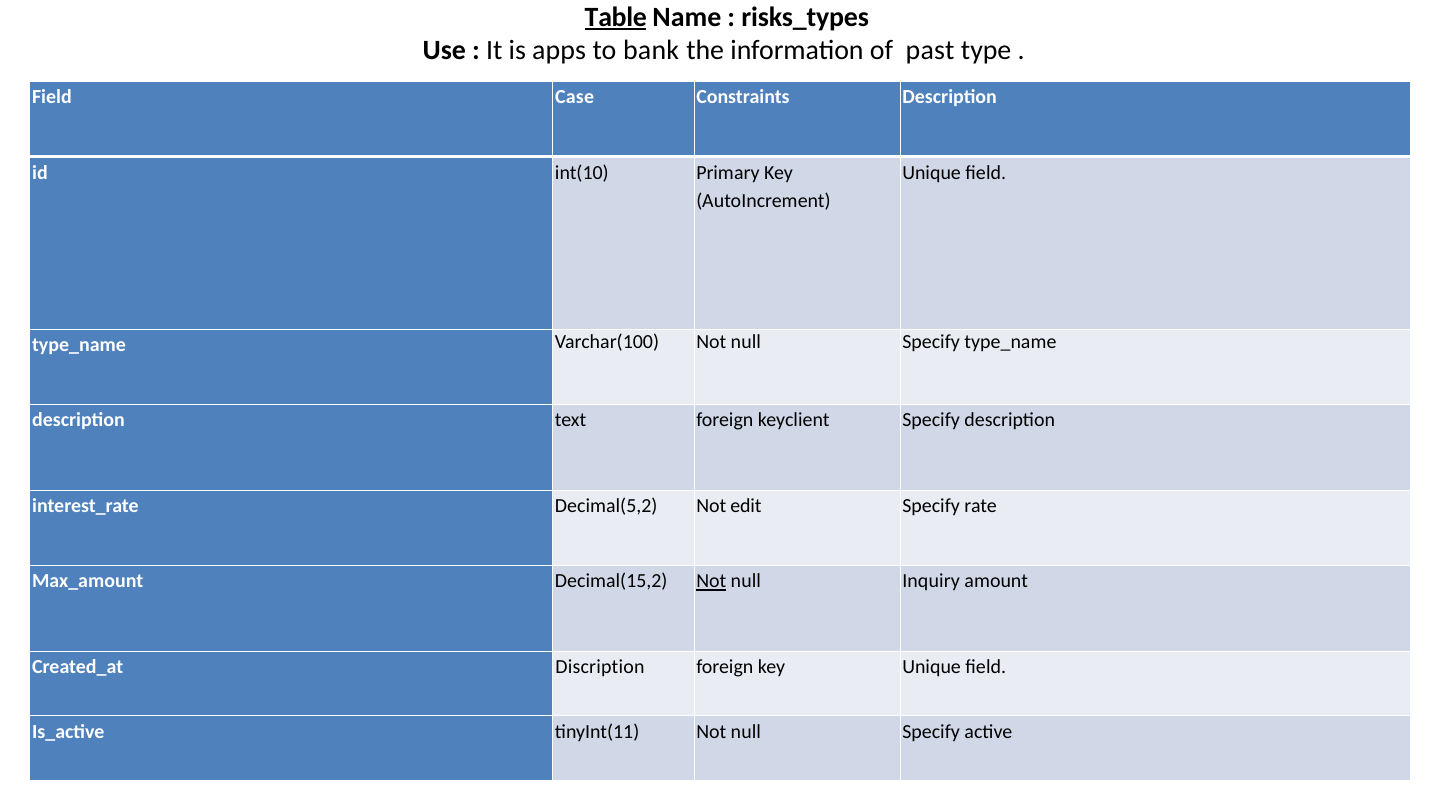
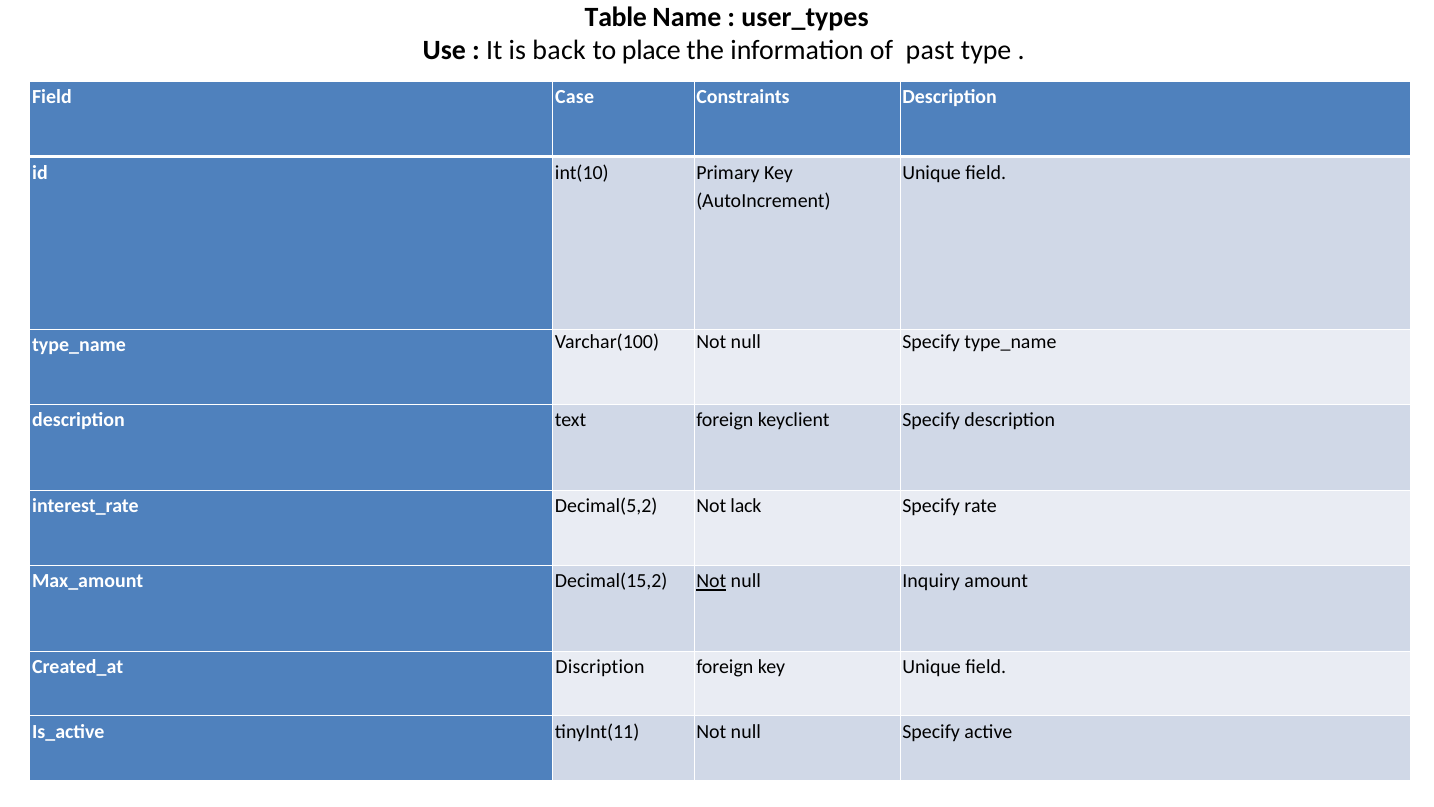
Table underline: present -> none (616, 17)
risks_types: risks_types -> user_types (805, 17)
apps: apps -> back (559, 51)
bank: bank -> place (651, 51)
edit: edit -> lack (746, 506)
